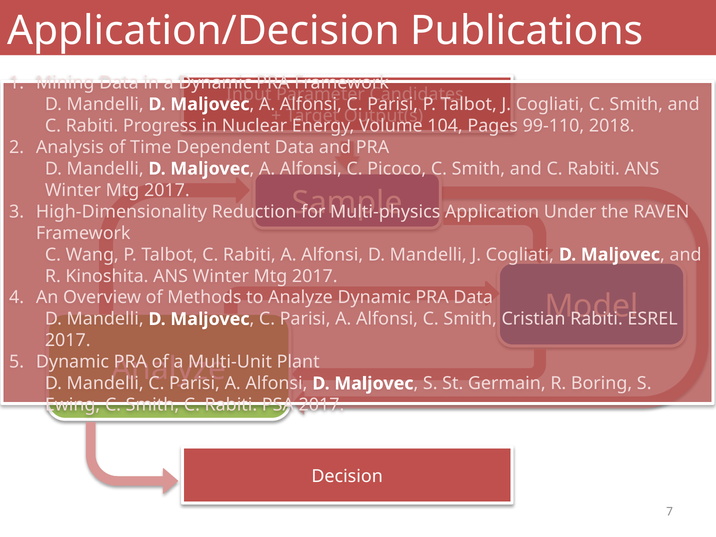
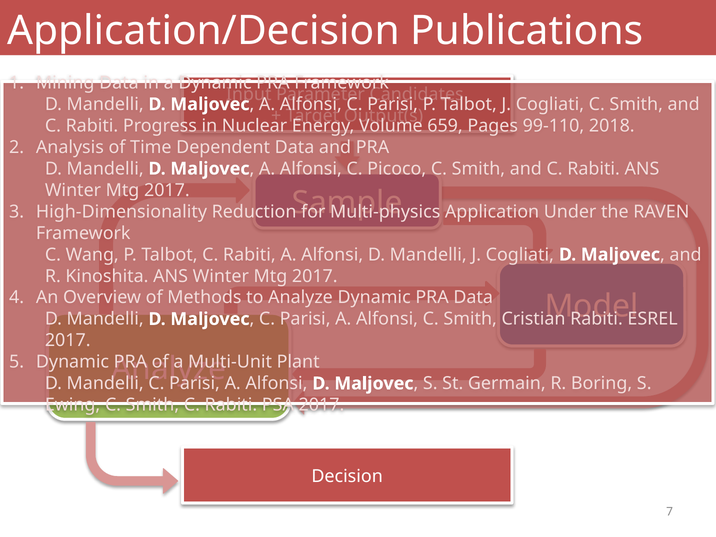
104: 104 -> 659 (445, 126)
